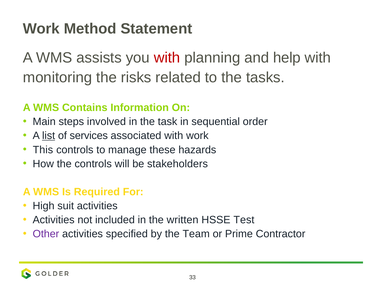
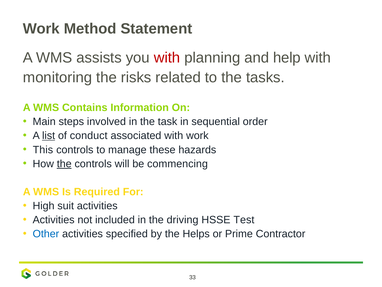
services: services -> conduct (89, 135)
the underline: none -> present (64, 163)
stakeholders: stakeholders -> commencing (178, 163)
written: written -> driving (183, 219)
Other colour: purple -> blue (46, 234)
Team: Team -> Helps (196, 234)
